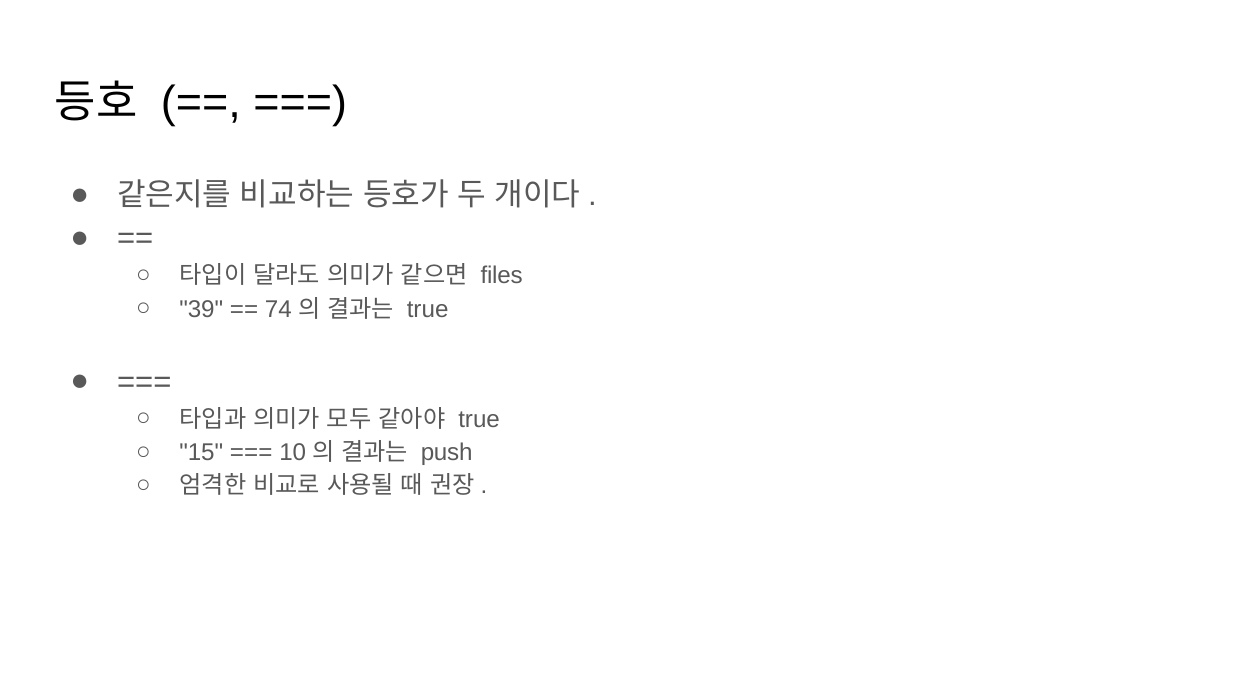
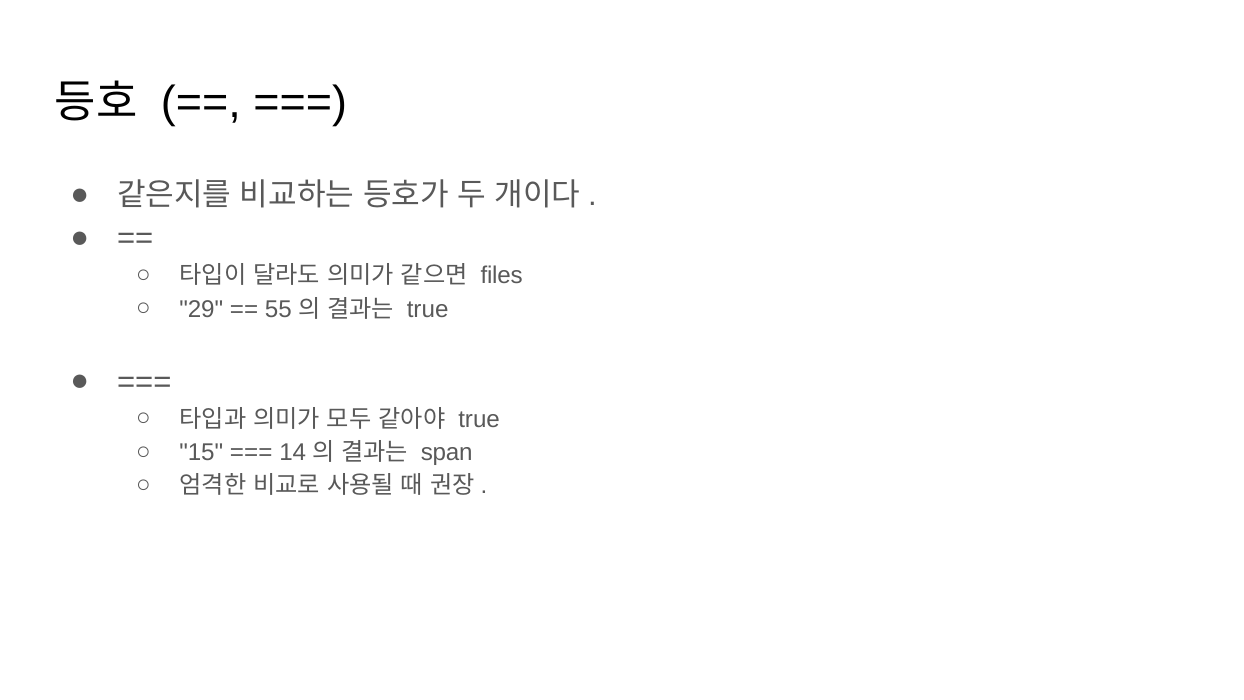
39: 39 -> 29 (201, 309)
74: 74 -> 55 (278, 309)
10: 10 -> 14 (293, 452)
push: push -> span (447, 452)
